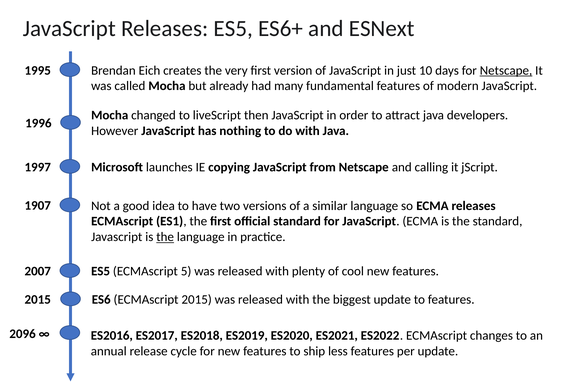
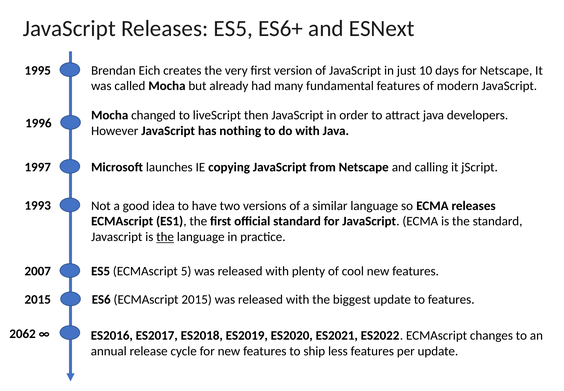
Netscape underline: present -> none (506, 70)
1907: 1907 -> 1993 (38, 205)
2096: 2096 -> 2062 (23, 333)
